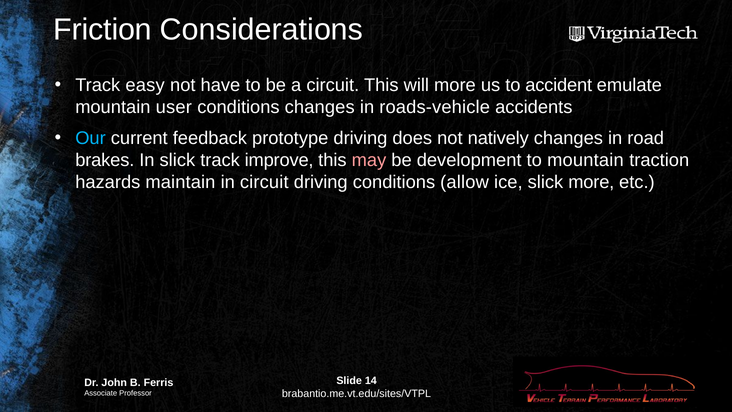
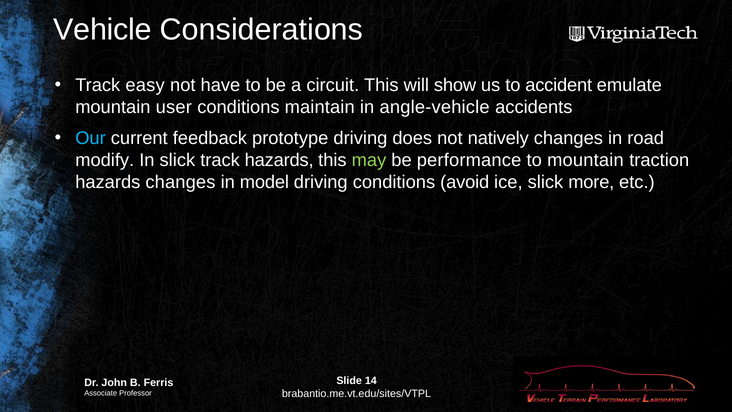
Friction: Friction -> Vehicle (103, 30)
will more: more -> show (455, 85)
conditions changes: changes -> maintain (320, 107)
roads-vehicle: roads-vehicle -> angle-vehicle (435, 107)
brakes: brakes -> modify (105, 160)
track improve: improve -> hazards (279, 160)
may colour: pink -> light green (369, 160)
development: development -> performance (469, 160)
hazards maintain: maintain -> changes (180, 182)
in circuit: circuit -> model (264, 182)
allow: allow -> avoid (465, 182)
